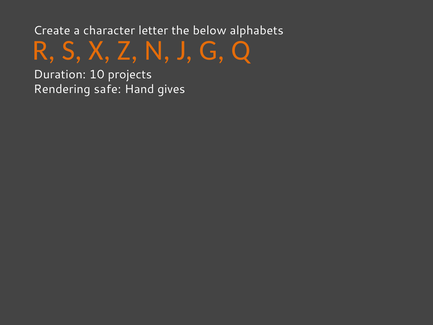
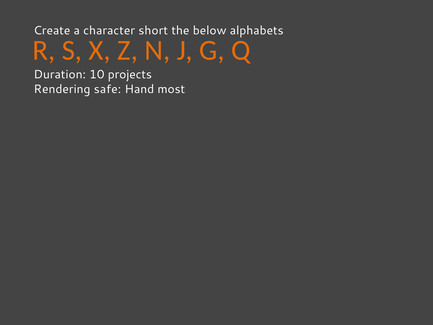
letter: letter -> short (153, 31)
gives: gives -> most (171, 89)
